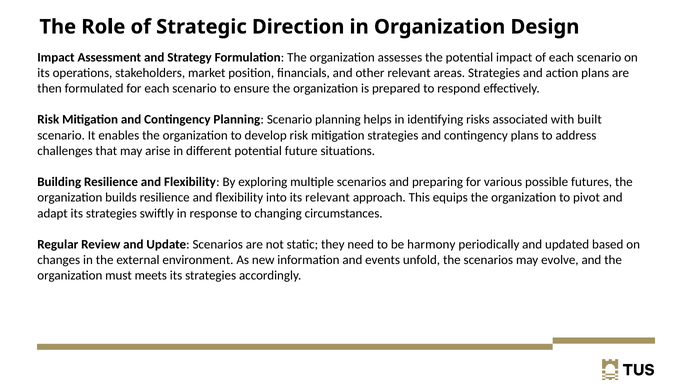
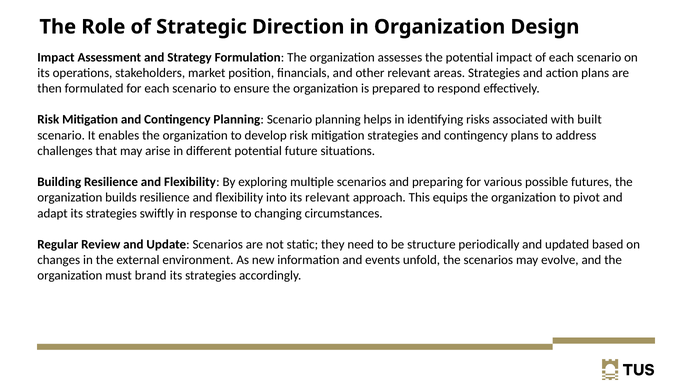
harmony: harmony -> structure (431, 244)
meets: meets -> brand (151, 275)
